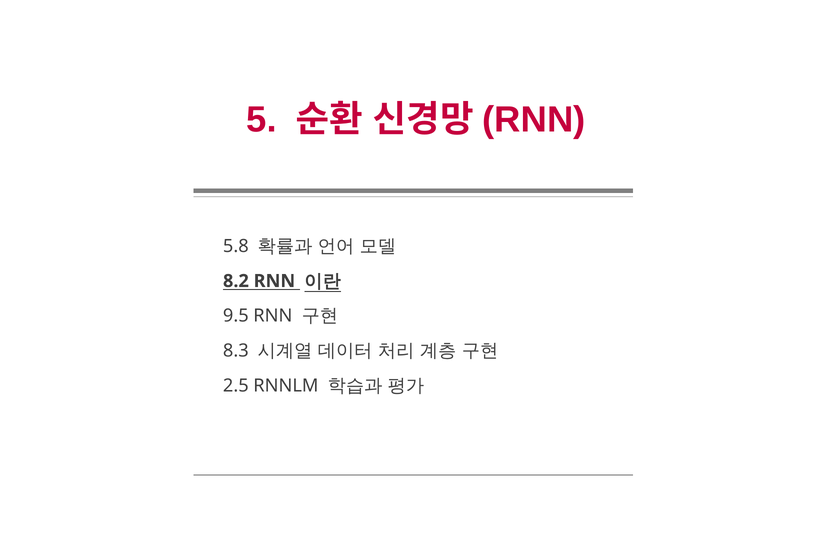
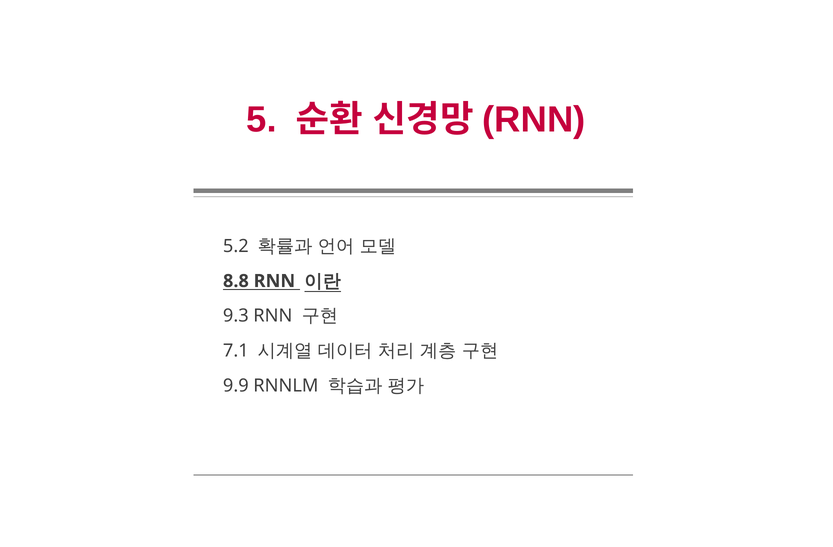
5.8: 5.8 -> 5.2 (236, 246)
8.2: 8.2 -> 8.8 (236, 281)
9.5: 9.5 -> 9.3 (236, 316)
8.3: 8.3 -> 7.1 (236, 351)
2.5: 2.5 -> 9.9 (236, 386)
